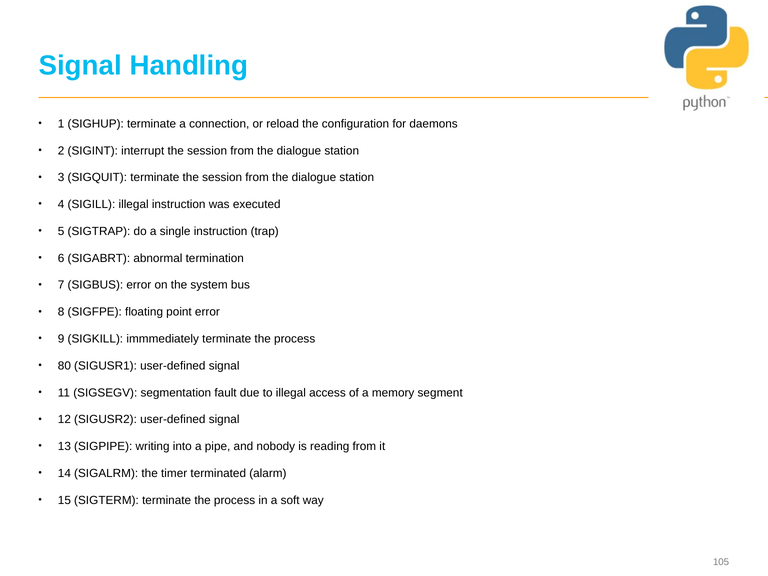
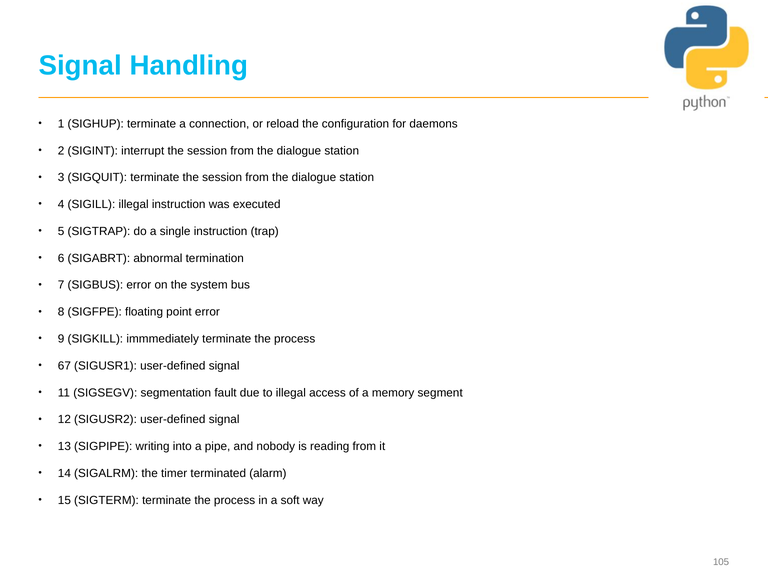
80: 80 -> 67 (64, 366)
